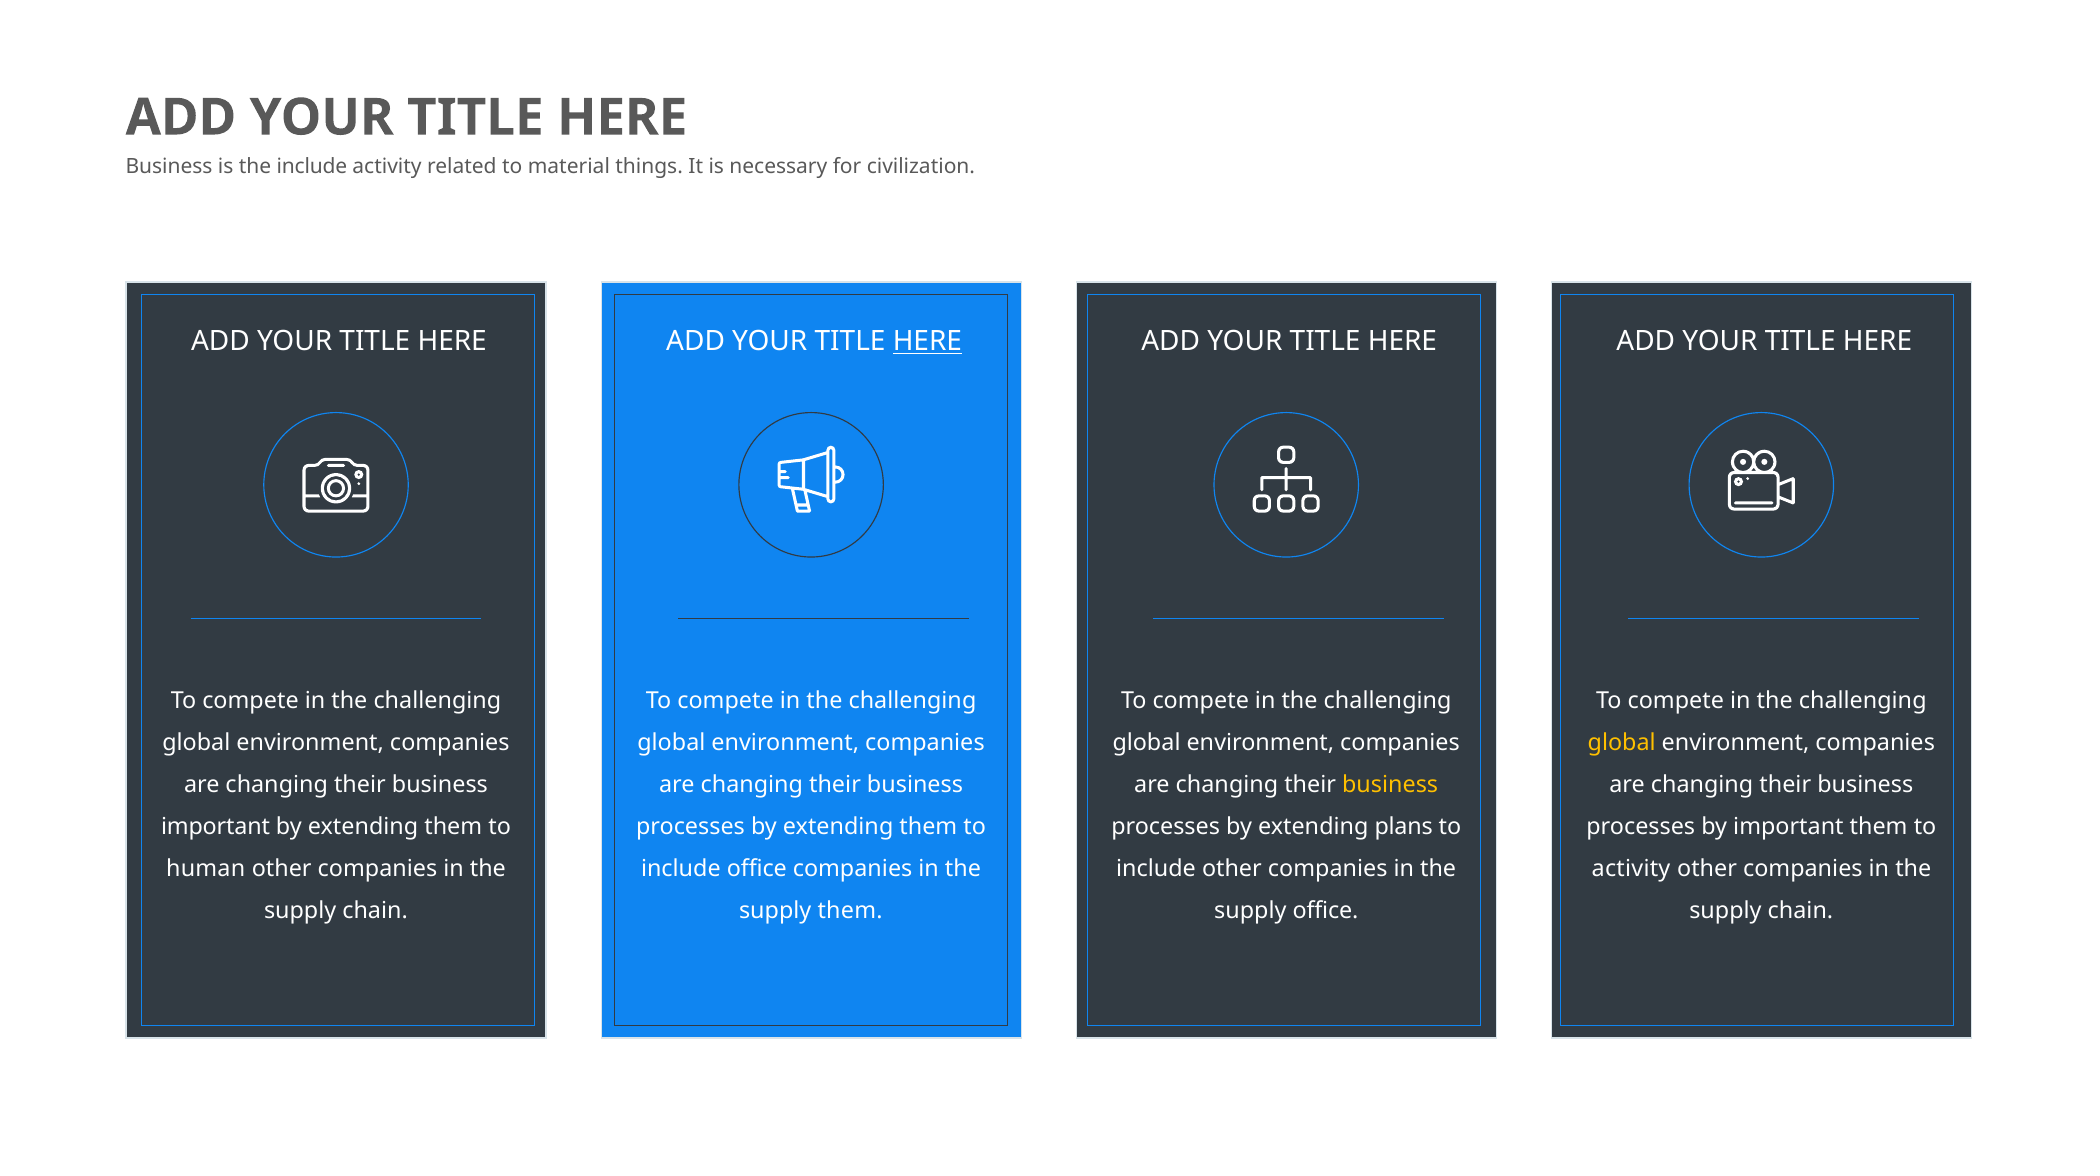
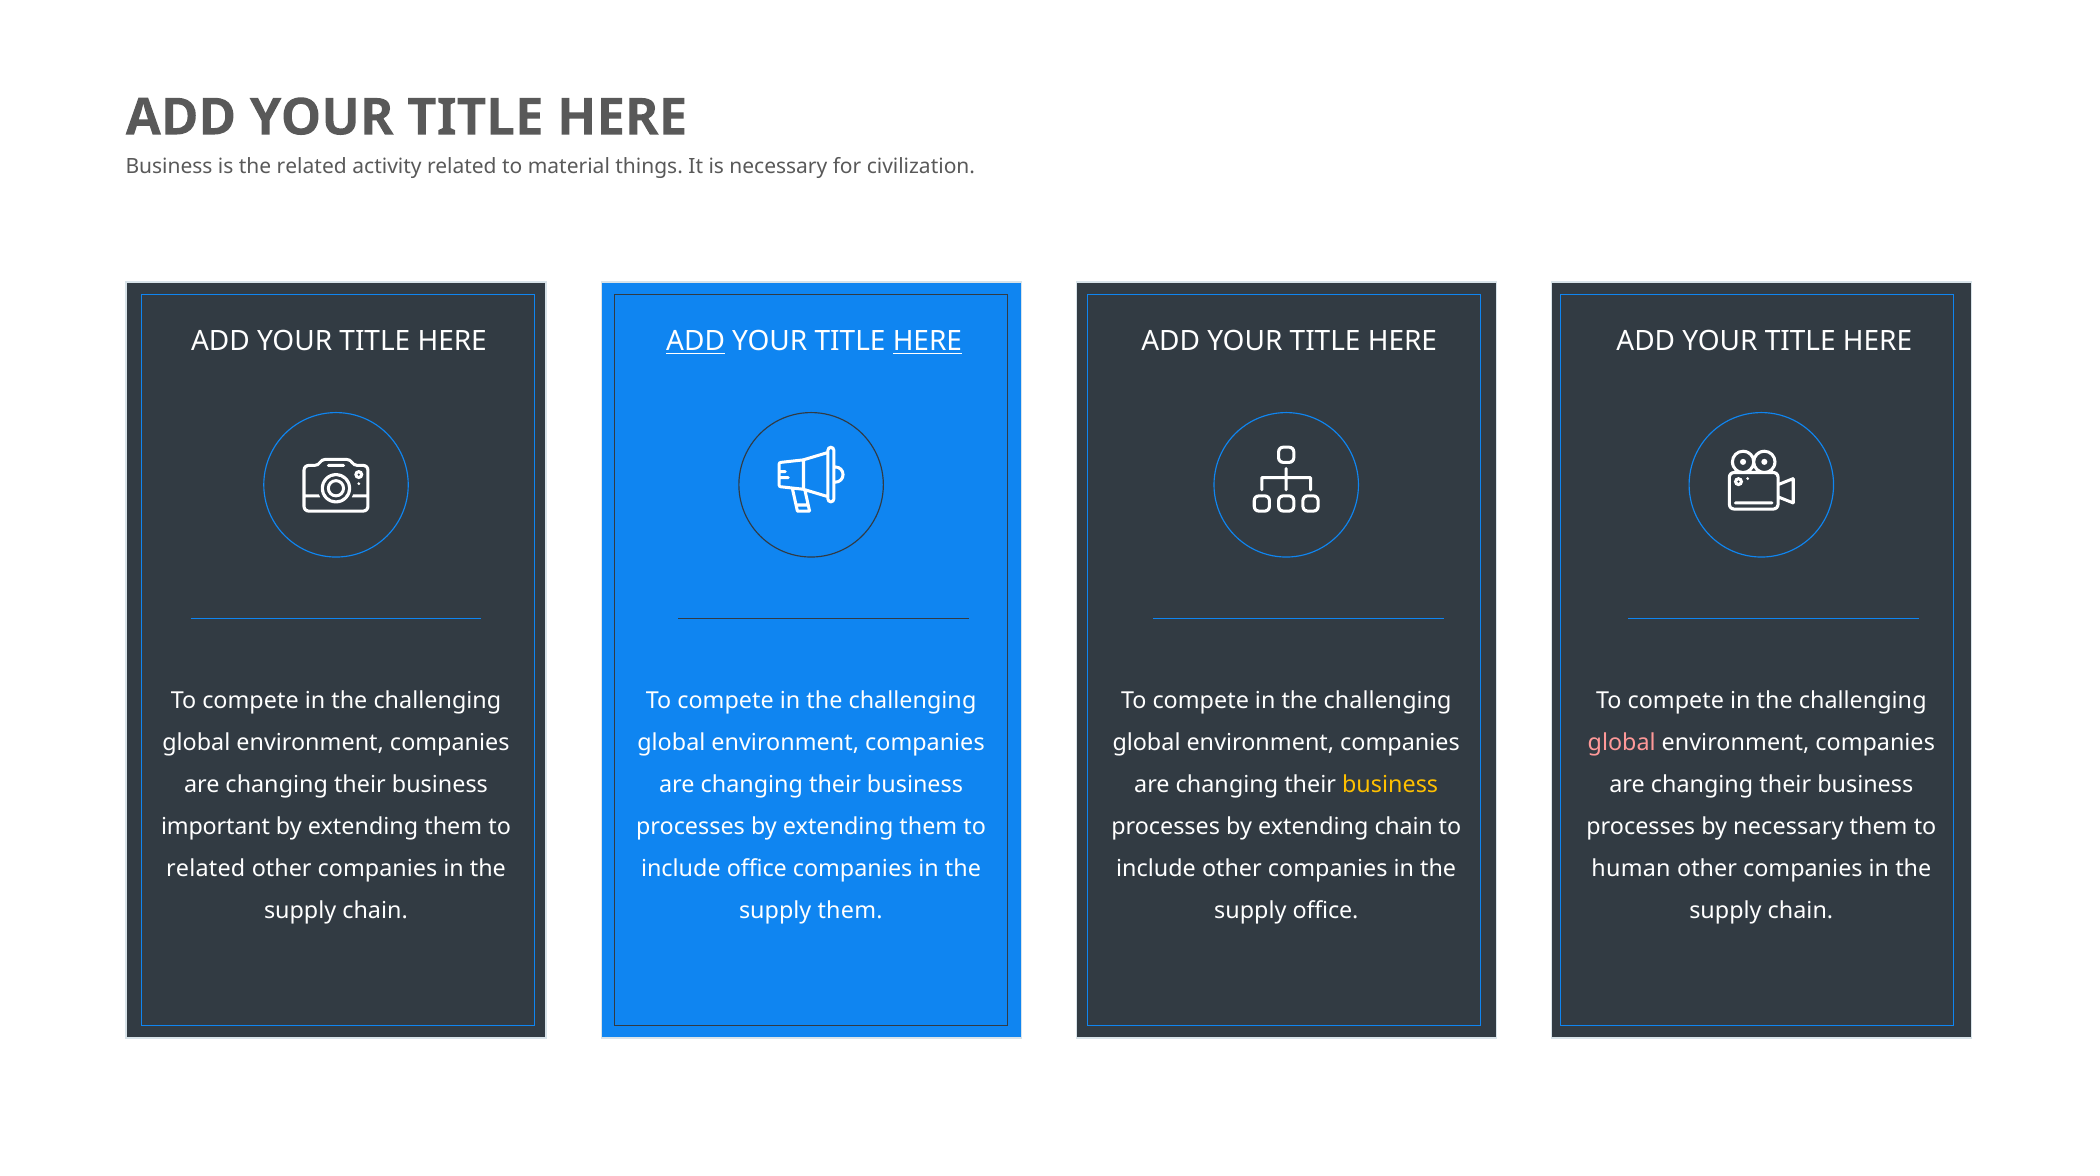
the include: include -> related (312, 167)
ADD underline: none -> present (696, 341)
global colour: yellow -> pink (1622, 743)
extending plans: plans -> chain (1404, 827)
by important: important -> necessary (1788, 827)
human: human -> related (206, 869)
activity: activity -> human (1631, 869)
